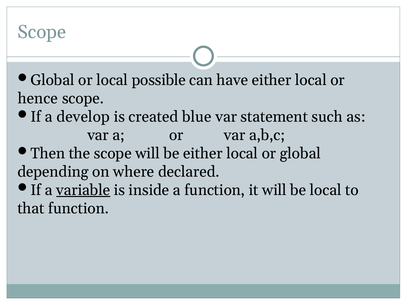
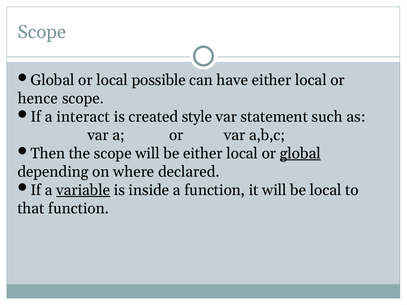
develop: develop -> interact (83, 117)
blue: blue -> style (197, 117)
global underline: none -> present (300, 154)
